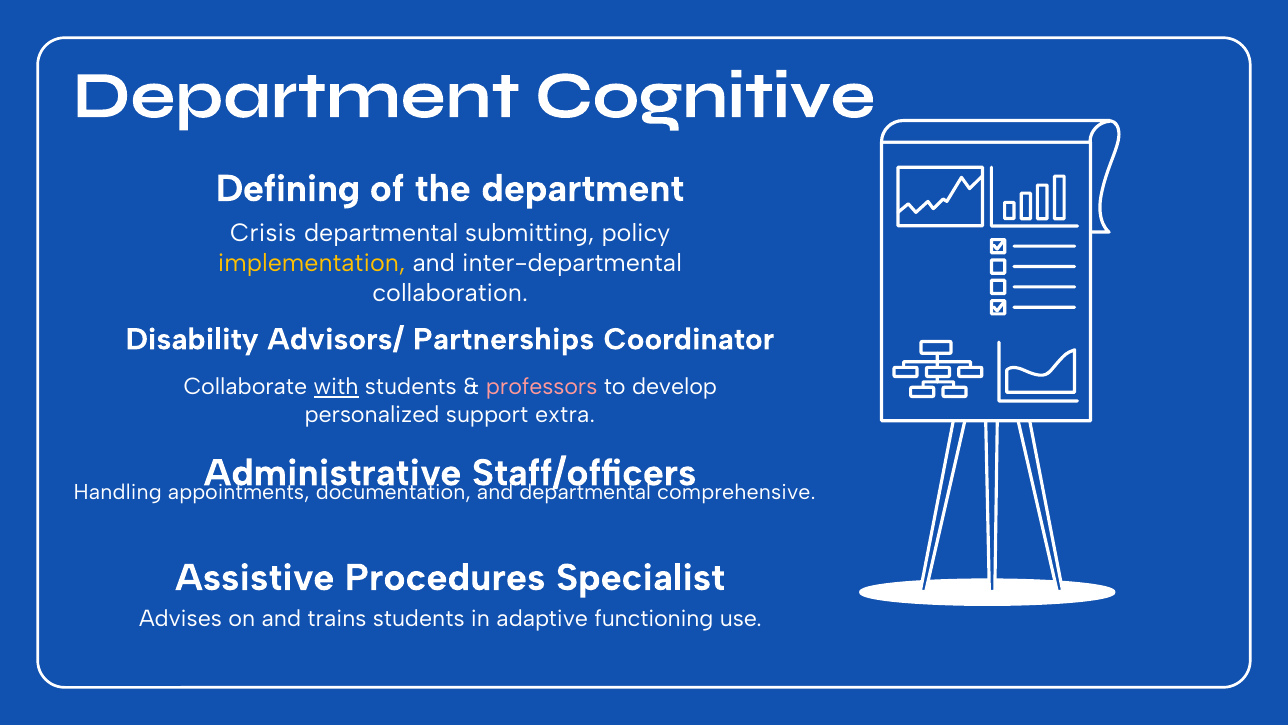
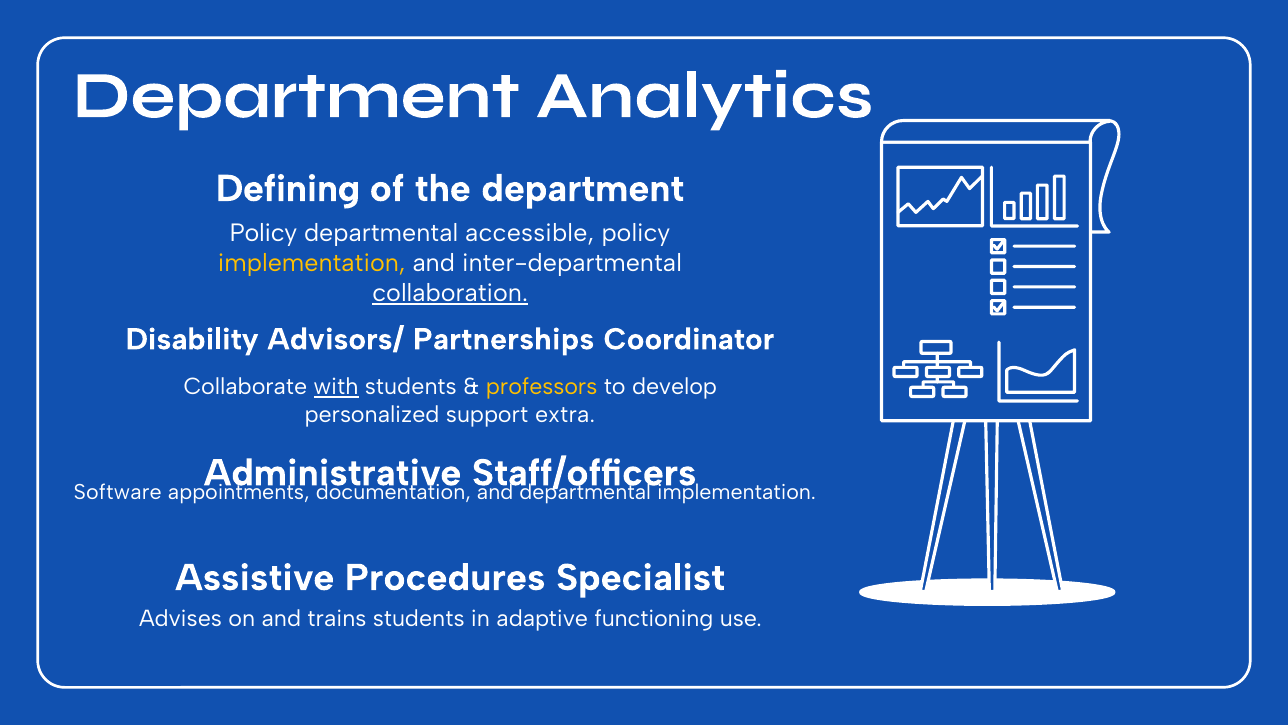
Cognitive: Cognitive -> Analytics (705, 95)
Crisis: Crisis -> Policy (263, 233)
submitting: submitting -> accessible (530, 233)
collaboration underline: none -> present (450, 293)
professors colour: pink -> yellow (542, 387)
Handling: Handling -> Software (118, 492)
comprehensive: comprehensive -> implementation (737, 492)
